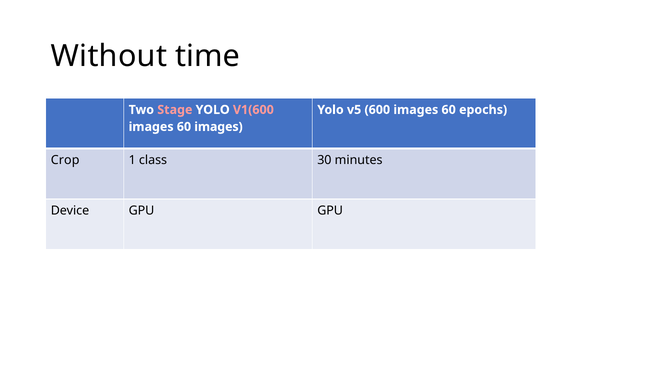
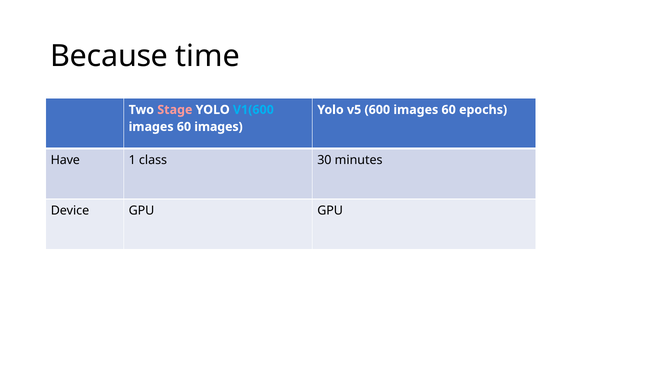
Without: Without -> Because (109, 56)
V1(600 colour: pink -> light blue (253, 110)
Crop: Crop -> Have (65, 160)
